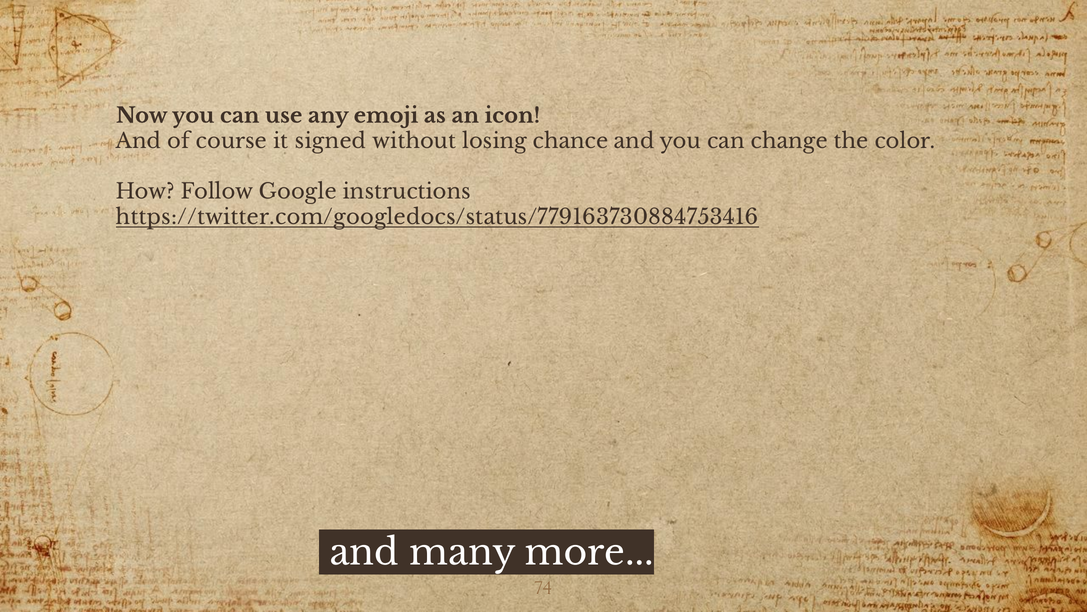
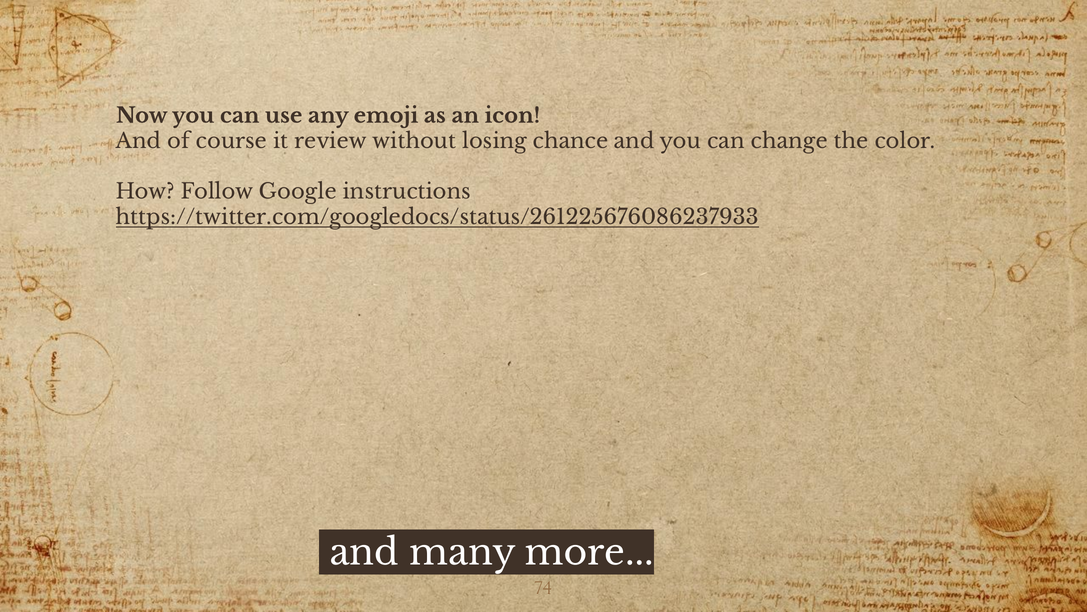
signed: signed -> review (331, 141)
https://twitter.com/googledocs/status/779163730884753416: https://twitter.com/googledocs/status/779163730884753416 -> https://twitter.com/googledocs/status/261225676086237933 (437, 217)
